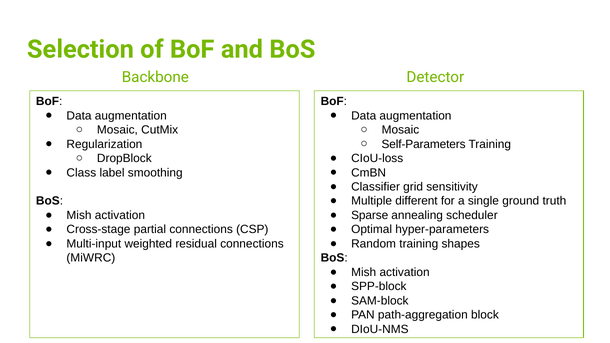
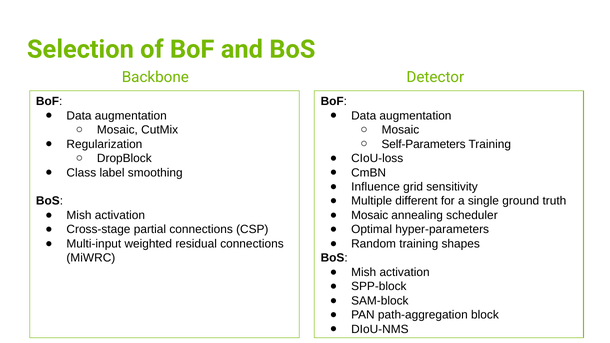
Classifier: Classifier -> Influence (376, 187)
Sparse: Sparse -> Mosaic (370, 215)
